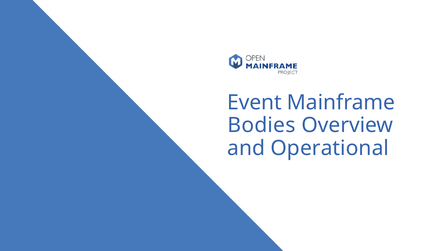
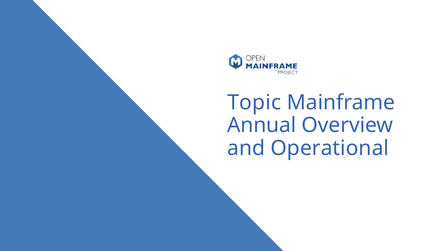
Event: Event -> Topic (254, 103)
Bodies: Bodies -> Annual (262, 125)
